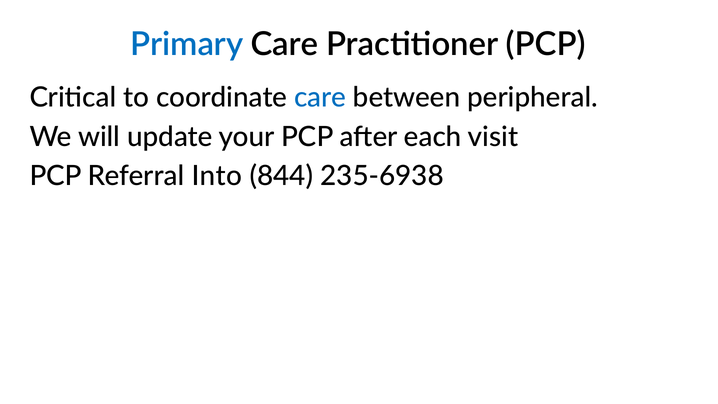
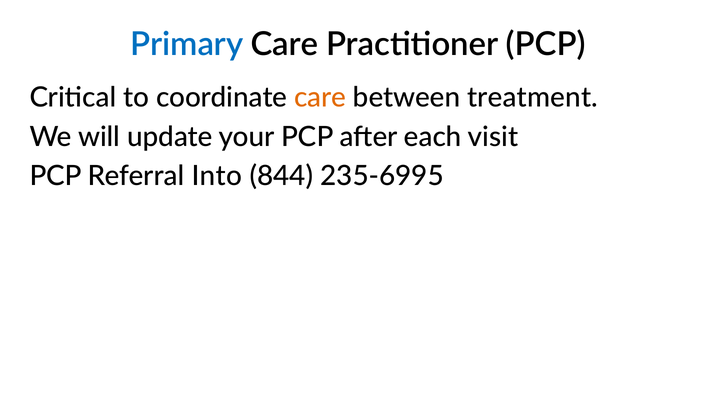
care colour: blue -> orange (320, 98)
peripheral: peripheral -> treatment (533, 98)
235-6938: 235-6938 -> 235-6995 (382, 176)
